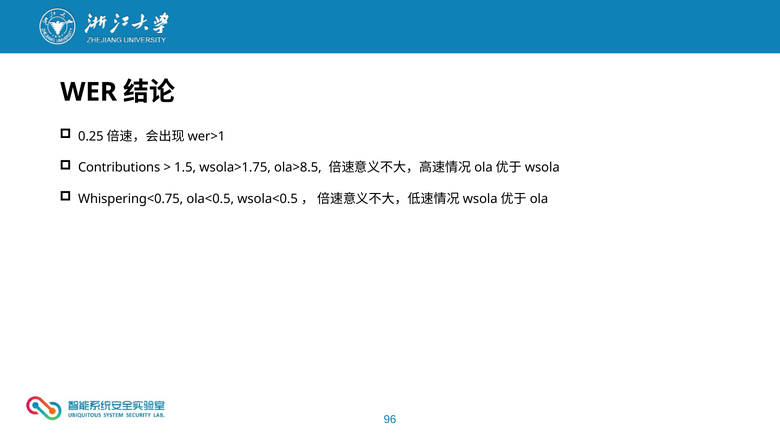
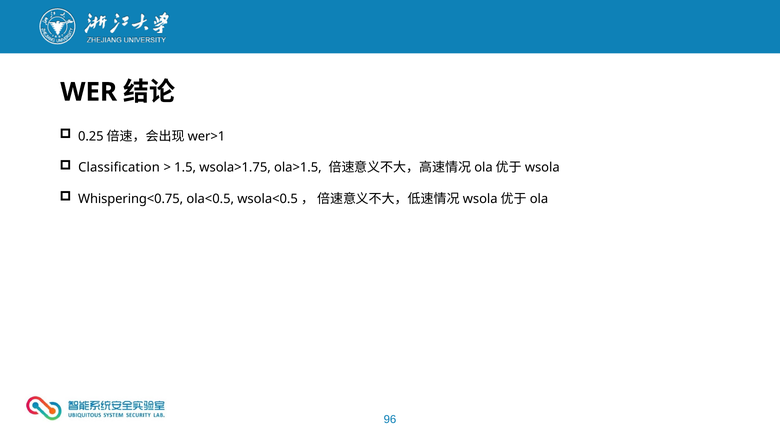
Contributions: Contributions -> Classification (119, 167)
ola>8.5: ola>8.5 -> ola>1.5 (298, 167)
